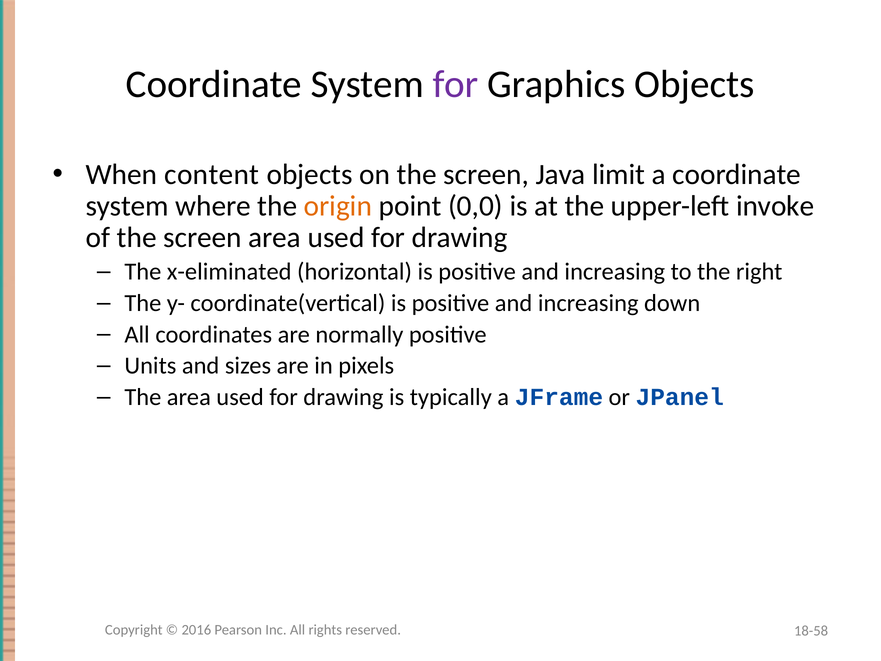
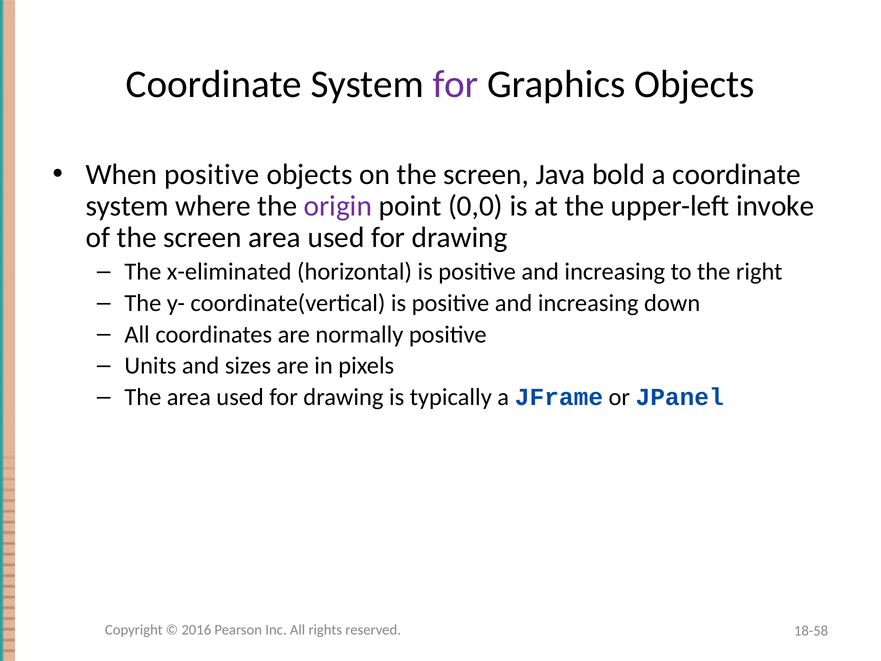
When content: content -> positive (212, 174)
limit: limit -> bold (619, 174)
origin colour: orange -> purple (338, 206)
